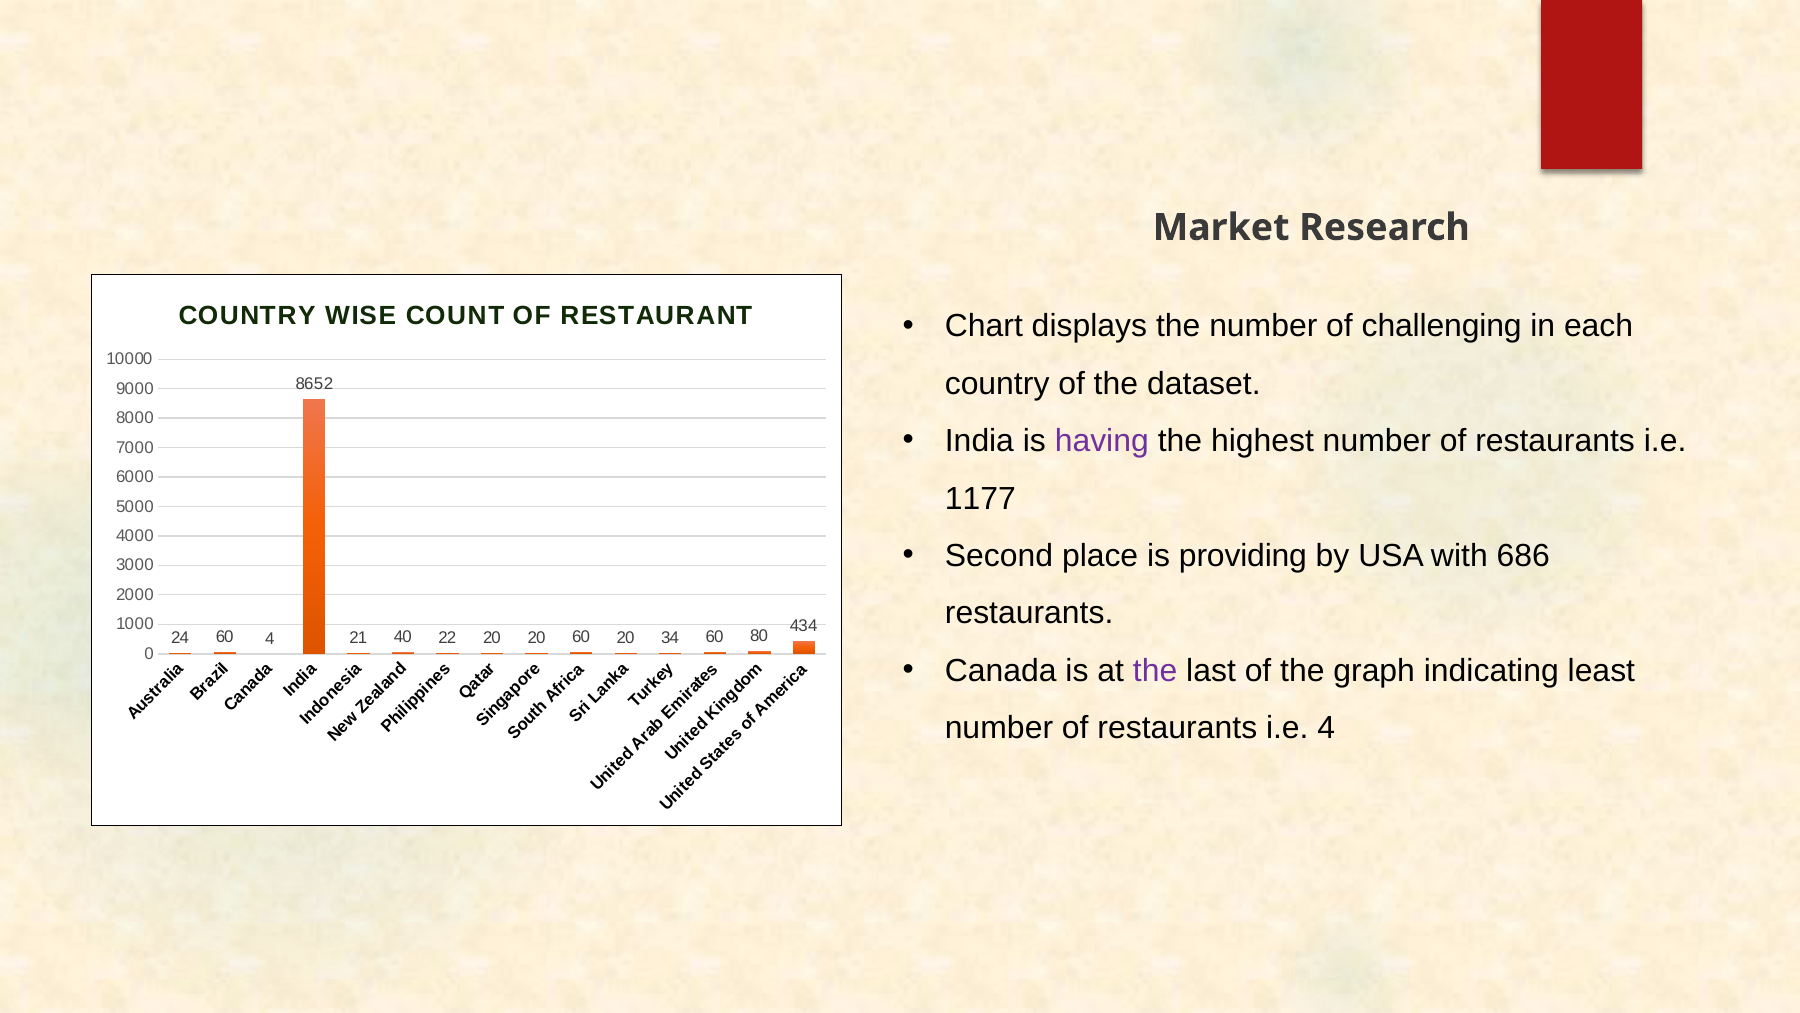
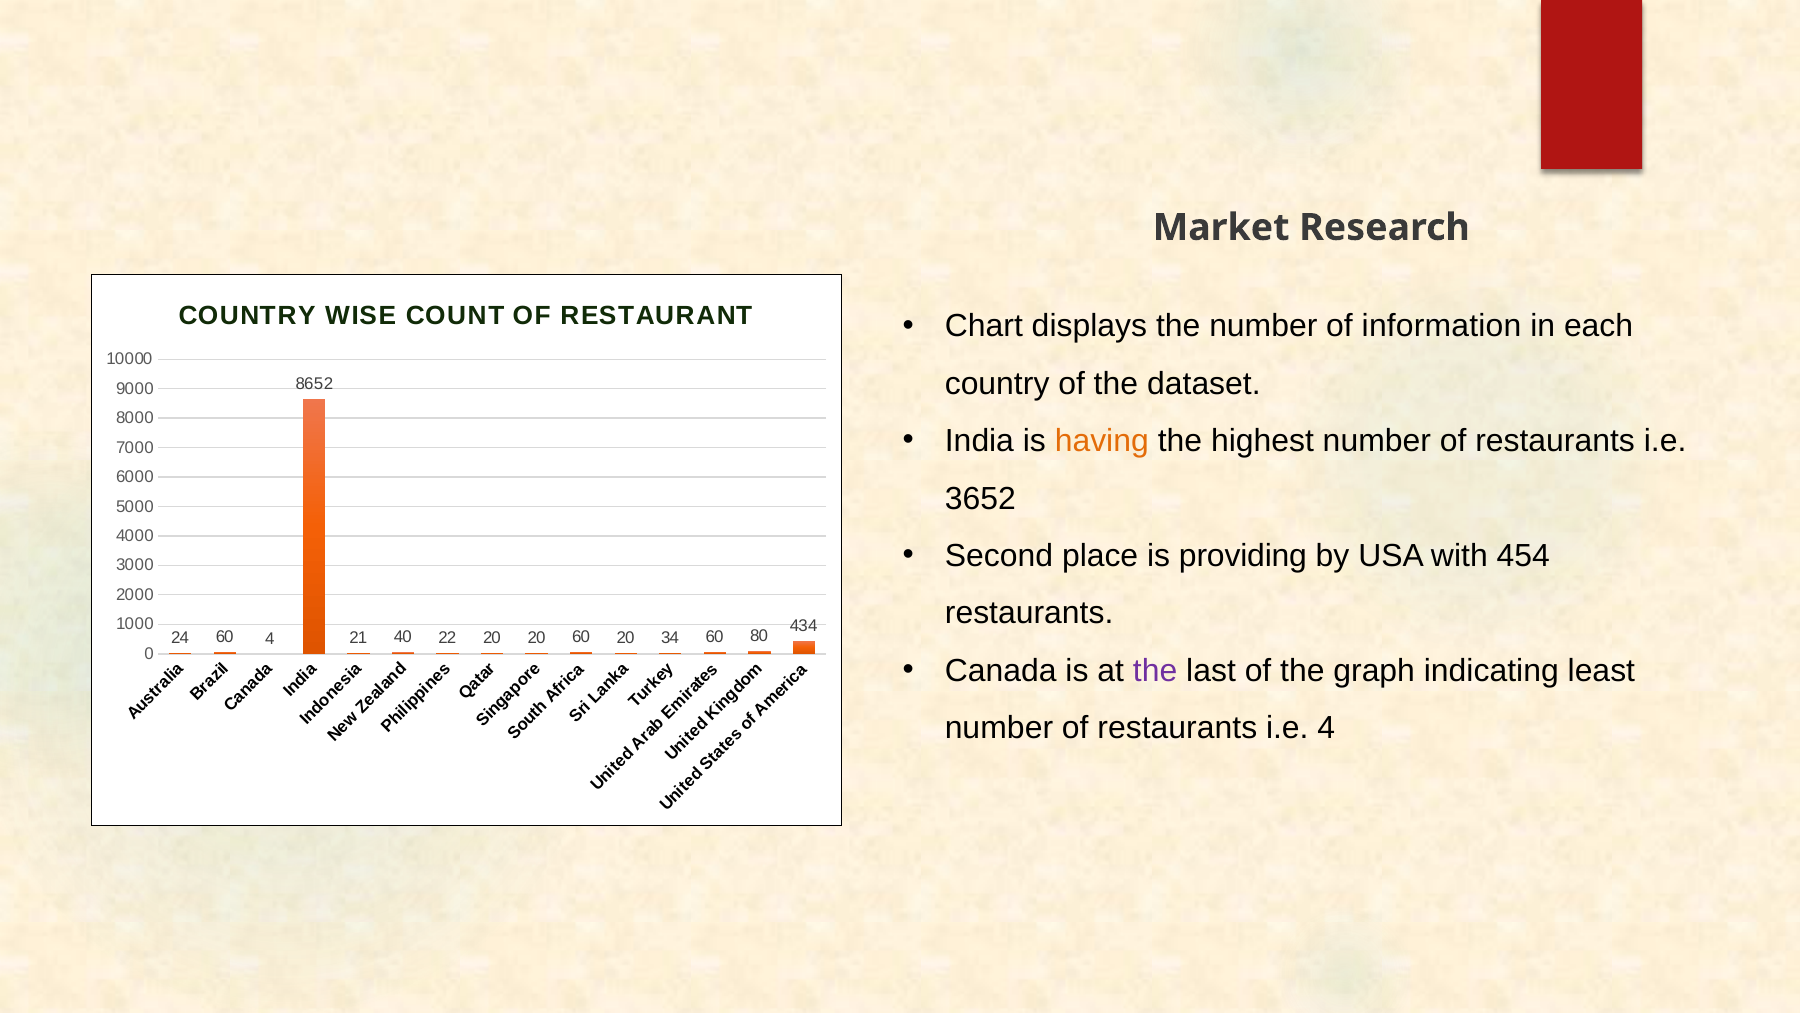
challenging: challenging -> information (1442, 326)
having colour: purple -> orange (1102, 441)
1177: 1177 -> 3652 (980, 498)
686: 686 -> 454 (1523, 556)
